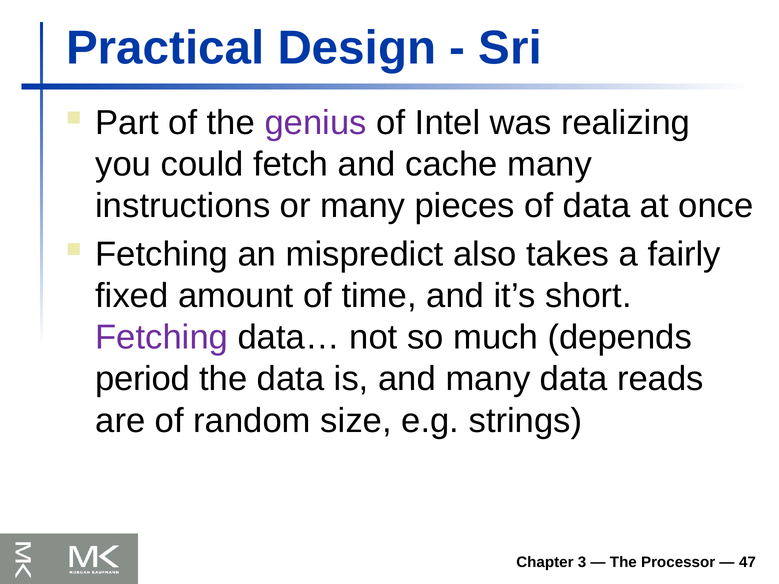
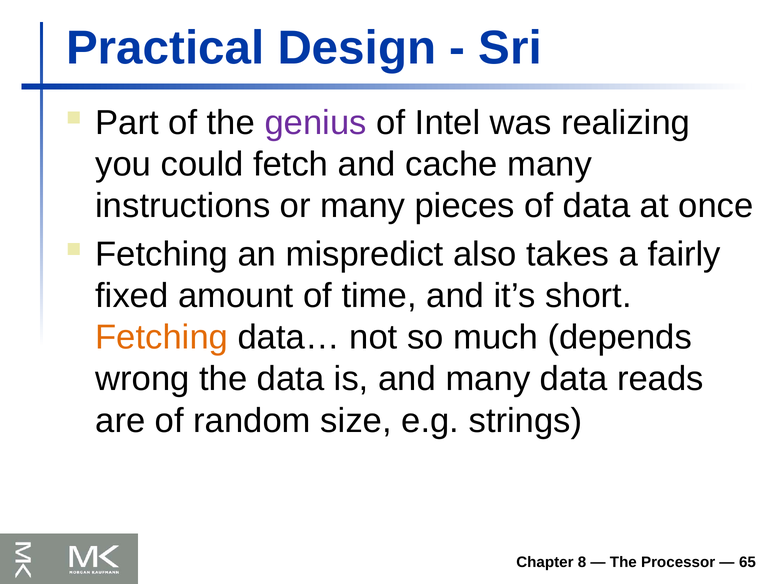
Fetching colour: purple -> orange (162, 338)
period: period -> wrong (142, 379)
3: 3 -> 8 (582, 562)
47: 47 -> 65 (747, 562)
